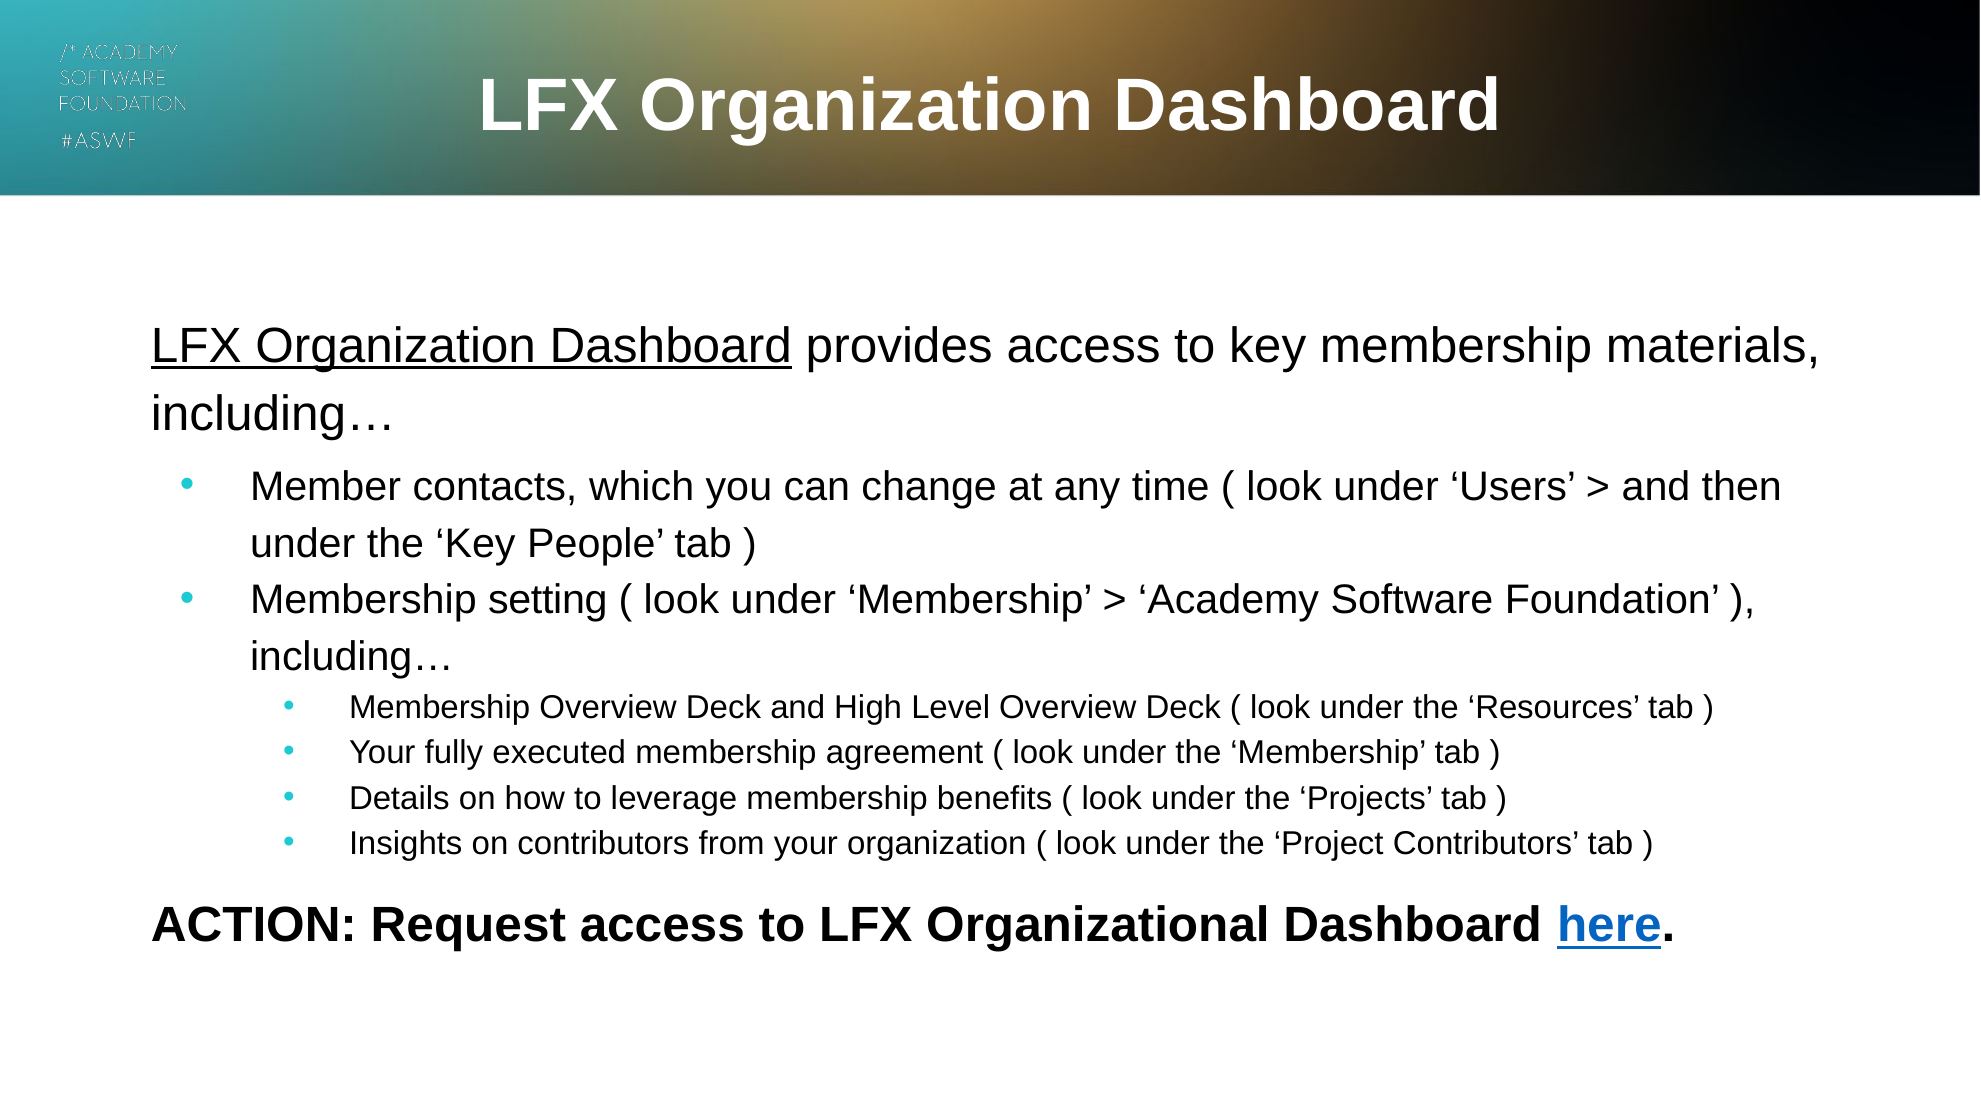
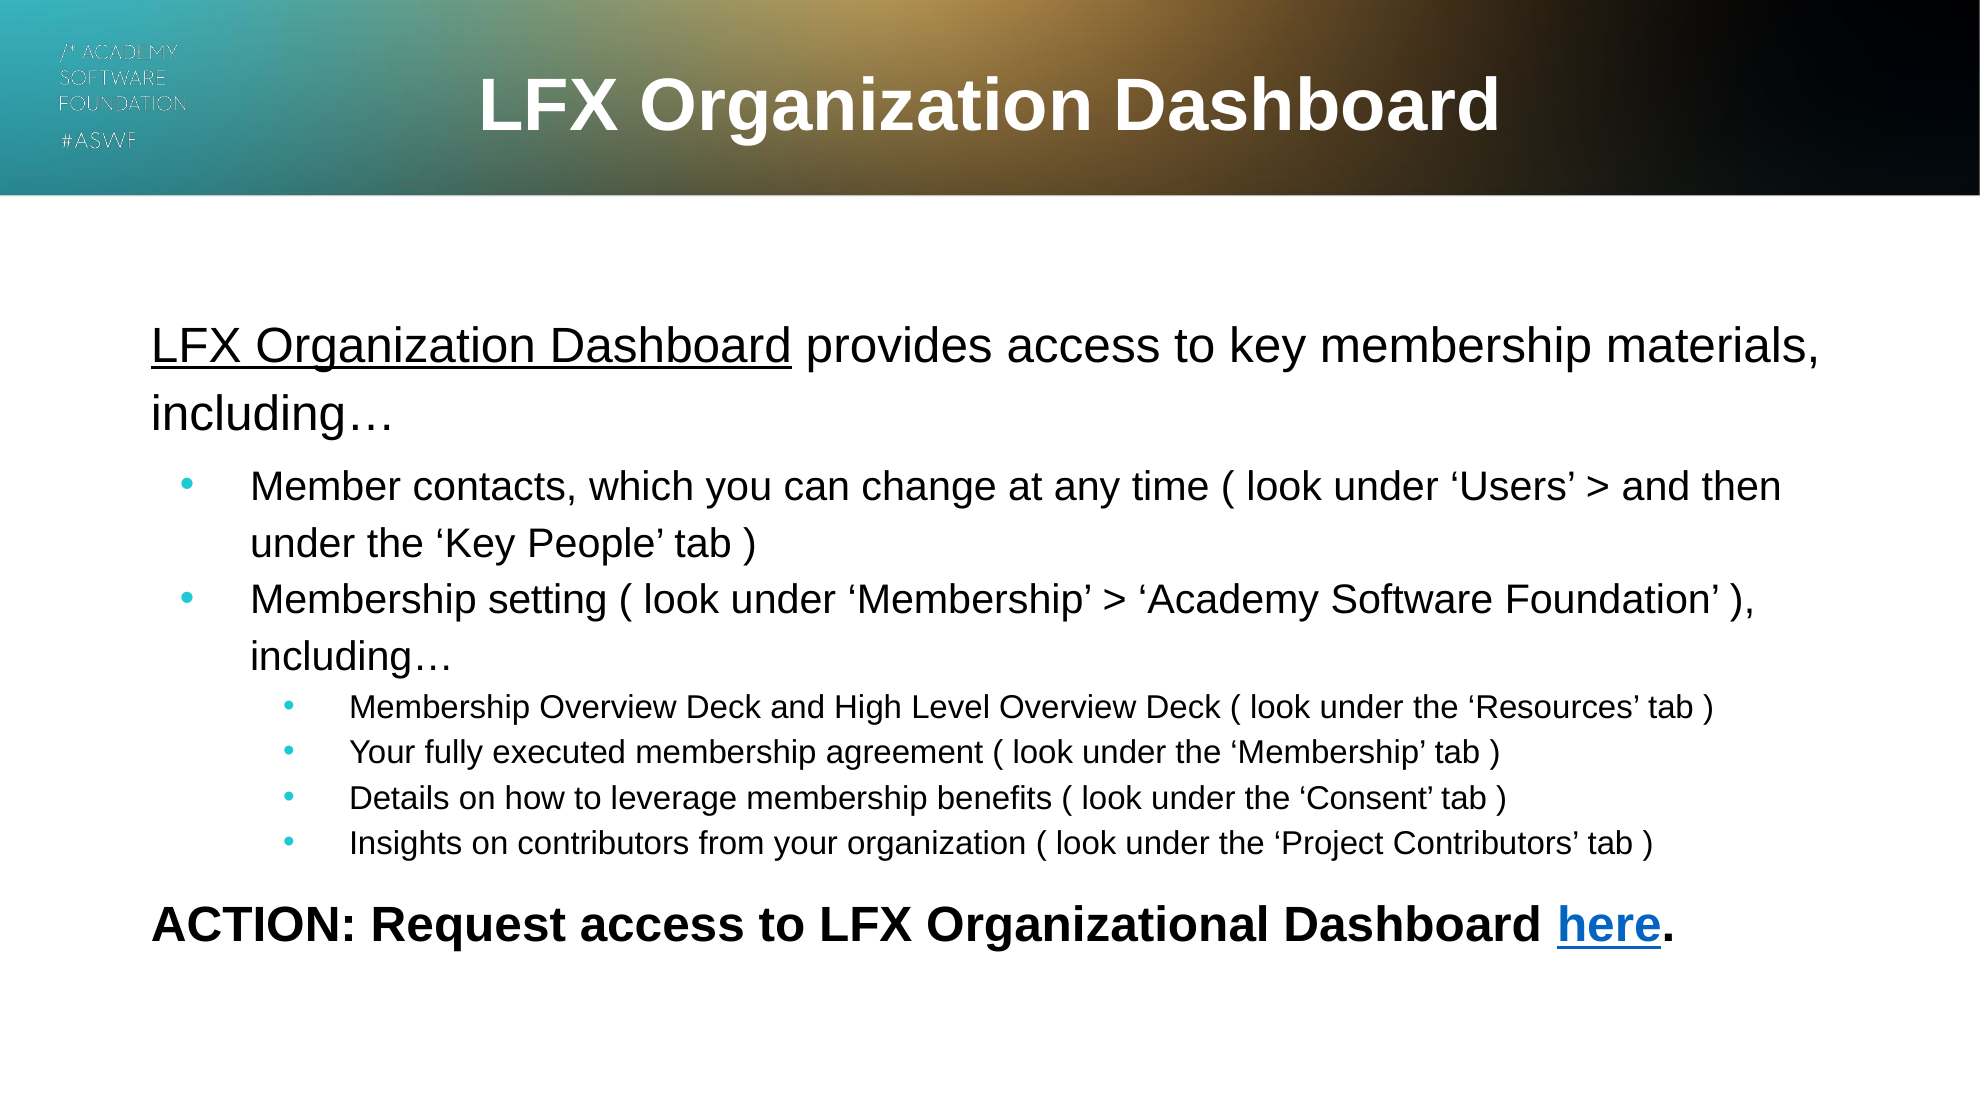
Projects: Projects -> Consent (1367, 799)
